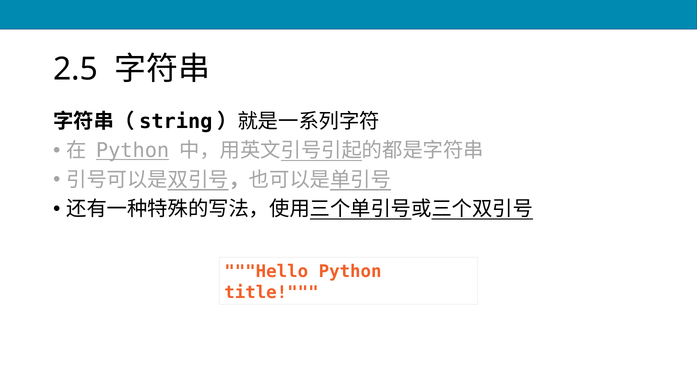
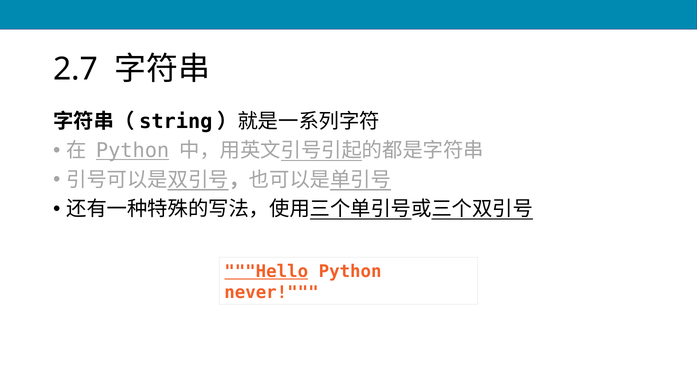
2.5: 2.5 -> 2.7 (76, 69)
Hello underline: none -> present (266, 272)
title: title -> never (271, 292)
